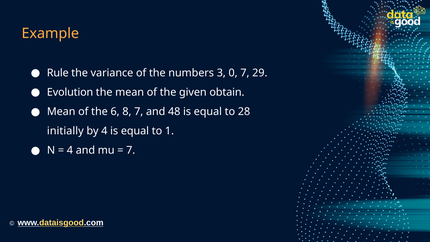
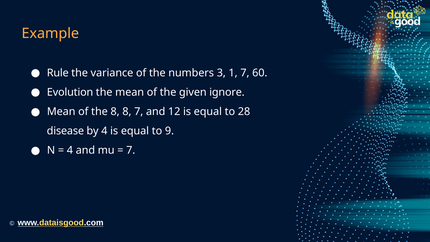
0: 0 -> 1 (233, 73)
29: 29 -> 60 (260, 73)
obtain: obtain -> ignore (227, 92)
the 6: 6 -> 8 (115, 112)
48: 48 -> 12 (174, 112)
initially: initially -> disease (65, 131)
1: 1 -> 9 (169, 131)
